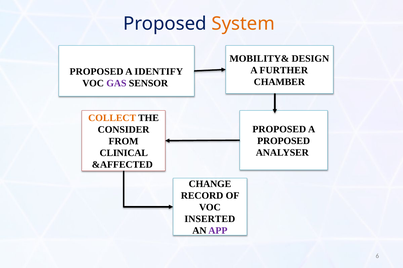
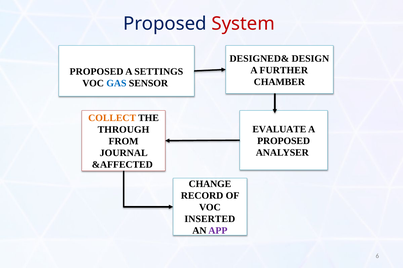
System colour: orange -> red (243, 24)
MOBILITY&: MOBILITY& -> DESIGNED& (259, 59)
IDENTIFY: IDENTIFY -> SETTINGS (159, 72)
GAS colour: purple -> blue (116, 84)
PROPOSED: PROPOSED -> EVALUATE (279, 129)
CONSIDER: CONSIDER -> THROUGH (124, 130)
CLINICAL: CLINICAL -> JOURNAL (124, 153)
